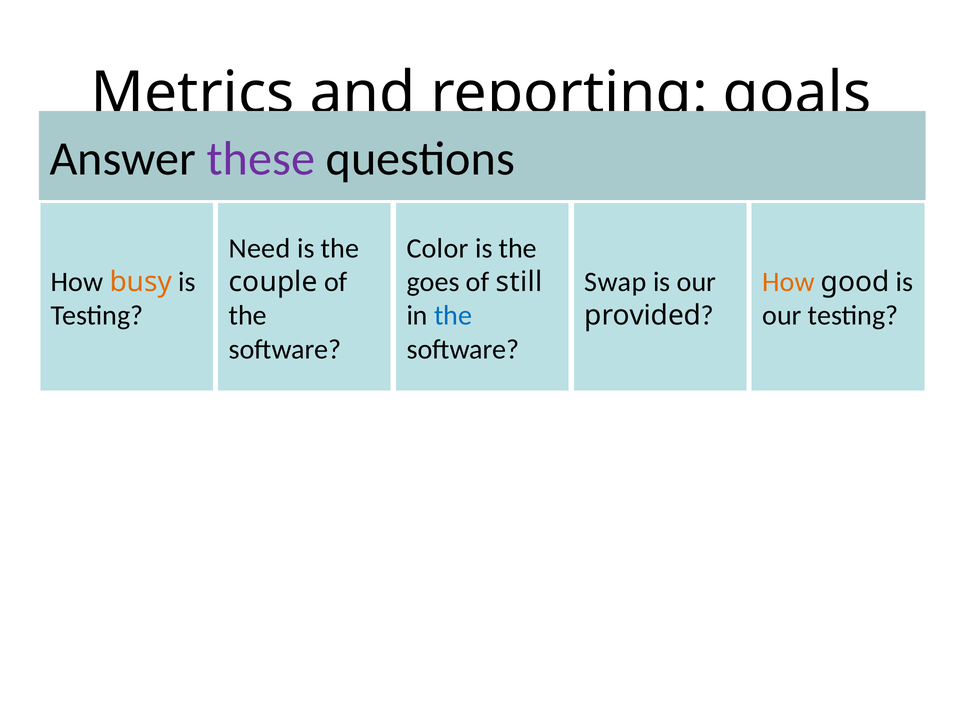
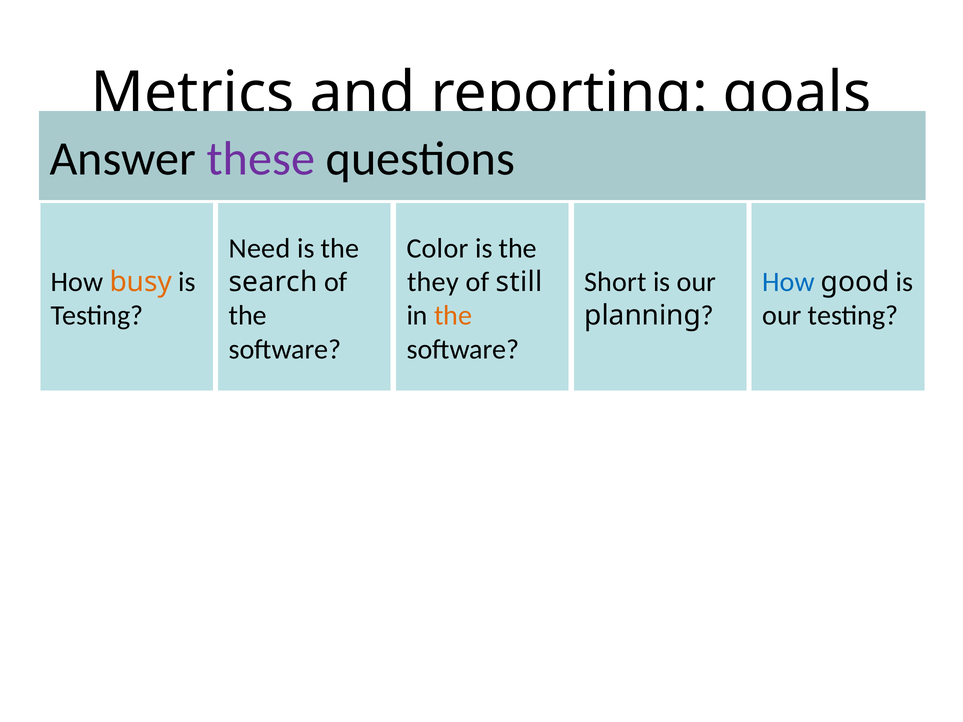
goes: goes -> they (433, 282)
Swap: Swap -> Short (615, 282)
How colour: orange -> blue (788, 282)
couple: couple -> search (273, 282)
the colour: blue -> orange (453, 316)
provided: provided -> planning (643, 316)
